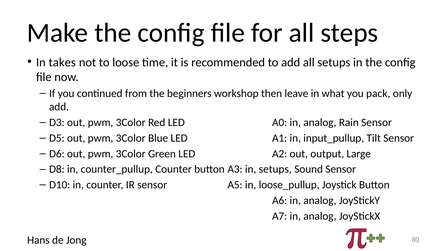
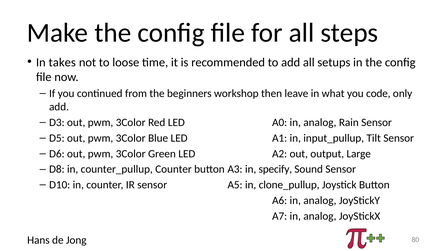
pack: pack -> code (378, 93)
in setups: setups -> specify (275, 169)
loose_pullup: loose_pullup -> clone_pullup (289, 185)
